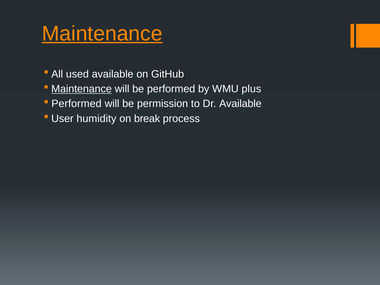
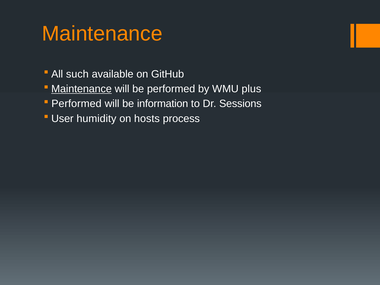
Maintenance underline: present -> none (102, 34)
used: used -> such (77, 74)
permission: permission -> information (163, 104)
Dr Available: Available -> Sessions (240, 104)
break: break -> hosts (147, 119)
